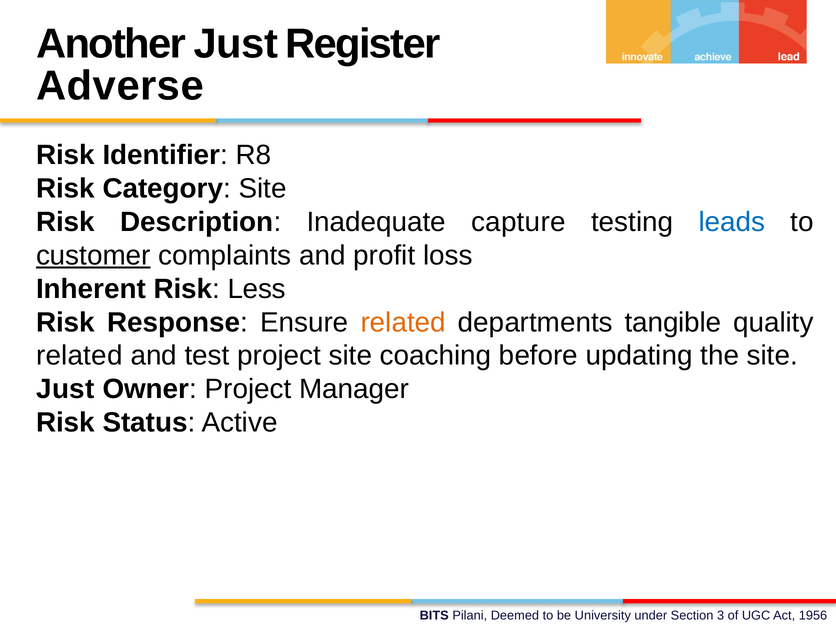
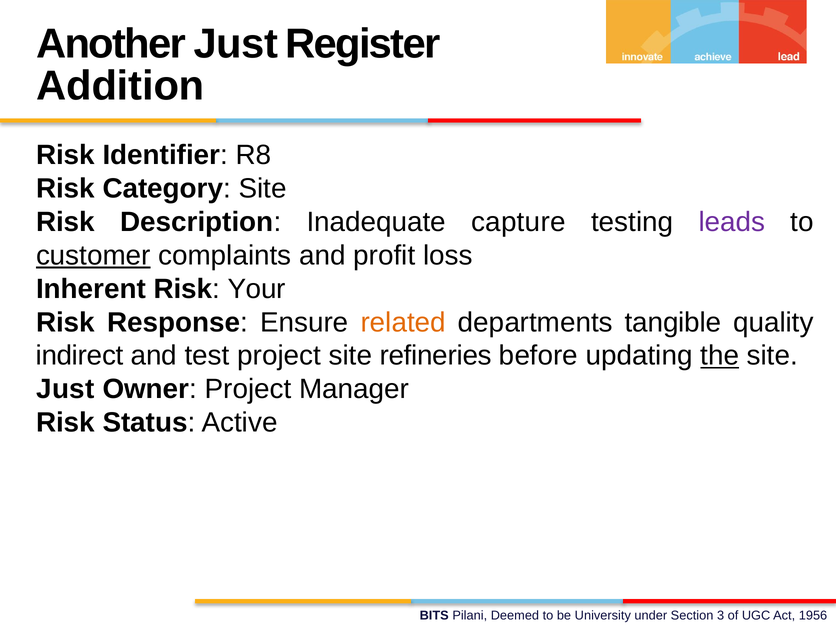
Adverse: Adverse -> Addition (120, 86)
leads colour: blue -> purple (732, 222)
Less: Less -> Your (257, 289)
related: related -> indirect (80, 356)
coaching: coaching -> refineries (436, 356)
the underline: none -> present (720, 356)
